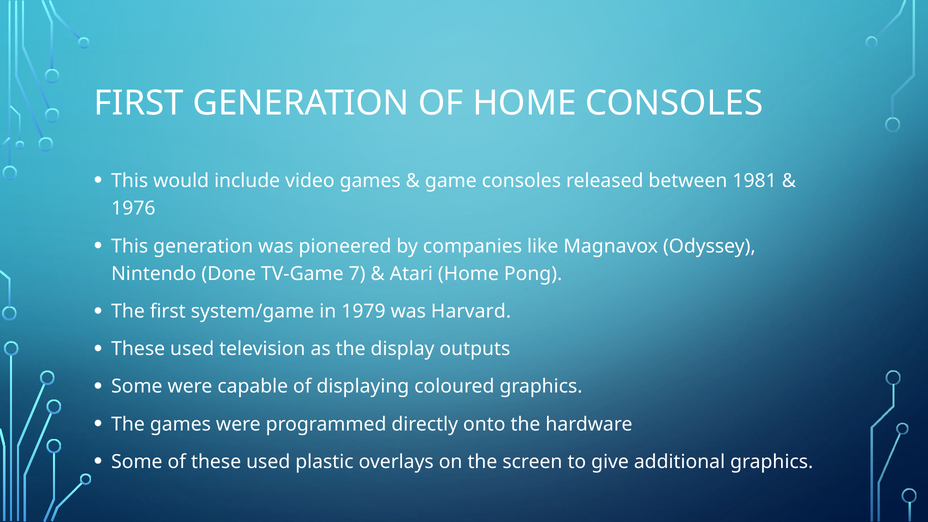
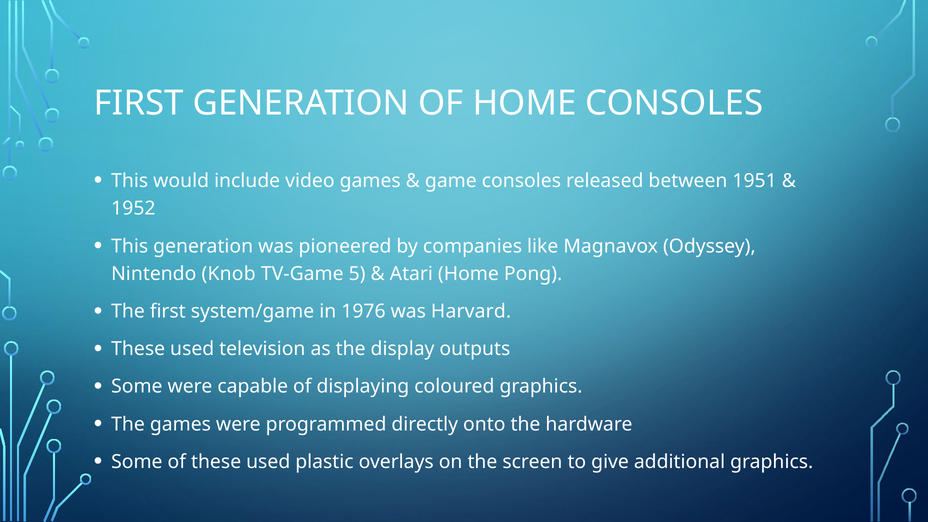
1981: 1981 -> 1951 (755, 181)
1976: 1976 -> 1952 (133, 209)
Done: Done -> Knob (229, 274)
7: 7 -> 5 (357, 274)
1979: 1979 -> 1976 (363, 312)
